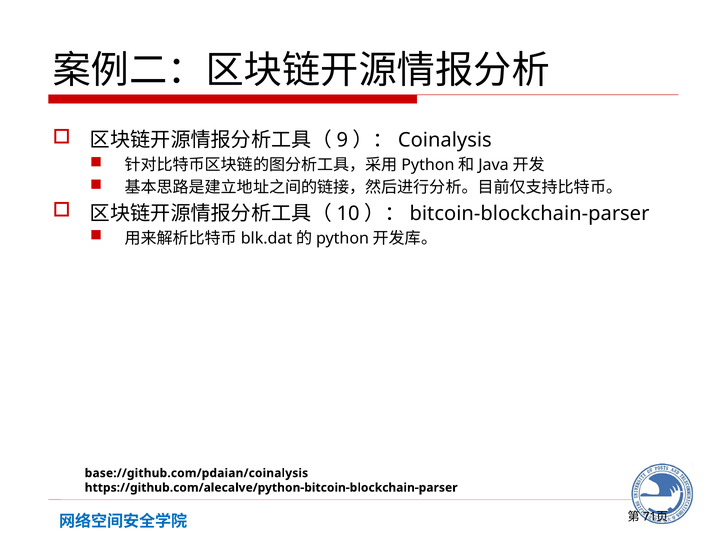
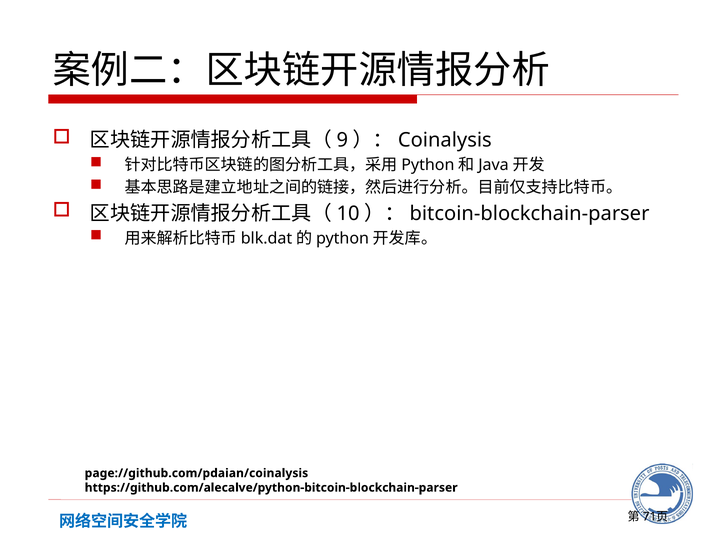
base://github.com/pdaian/coinalysis: base://github.com/pdaian/coinalysis -> page://github.com/pdaian/coinalysis (196, 473)
